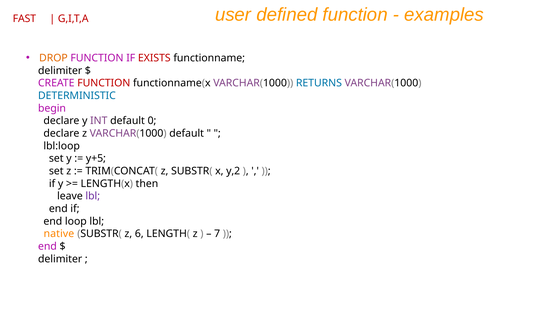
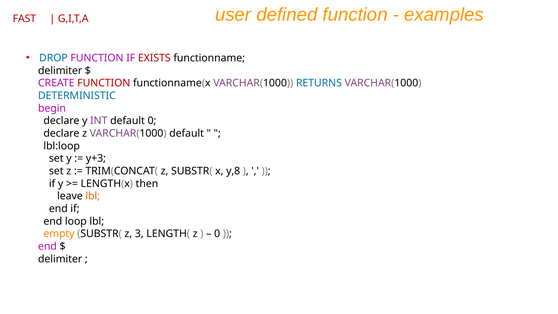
DROP colour: orange -> blue (53, 58)
y+5: y+5 -> y+3 (96, 158)
y,2: y,2 -> y,8 (233, 171)
lbl colour: purple -> orange (93, 196)
native: native -> empty (59, 234)
6: 6 -> 3 (139, 234)
7: 7 -> 0 (217, 234)
